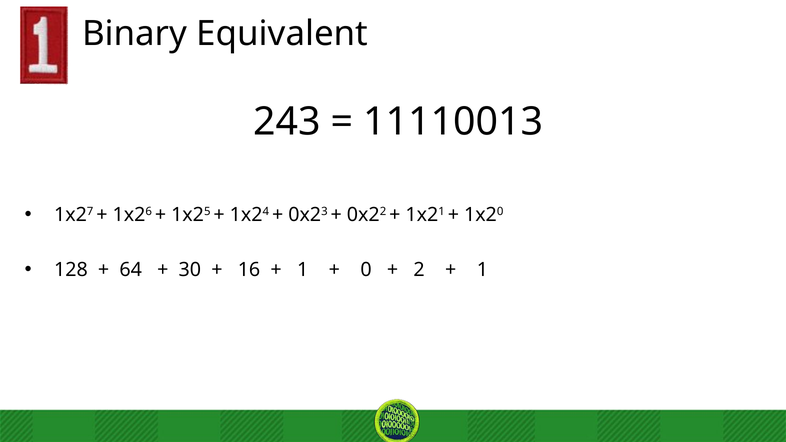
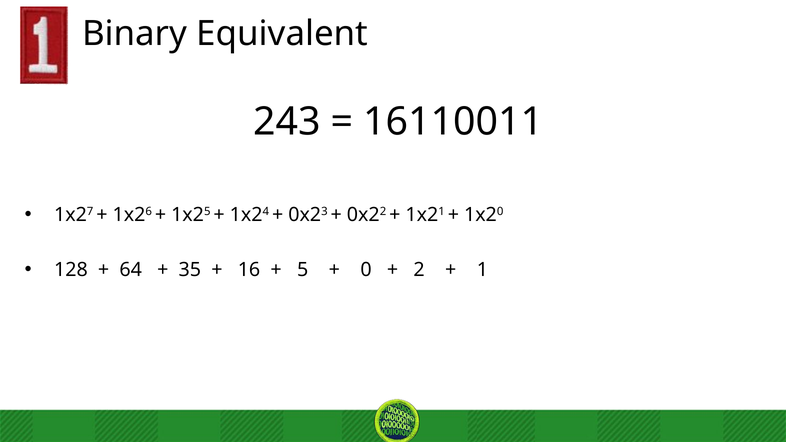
11110013: 11110013 -> 16110011 (453, 122)
30: 30 -> 35 (190, 270)
1: 1 -> 5 (303, 270)
